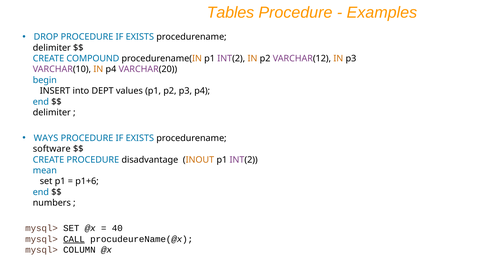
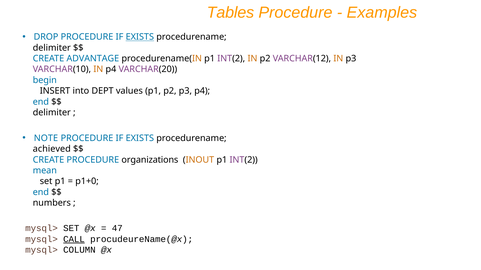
EXISTS underline: none -> present (140, 37)
COMPOUND: COMPOUND -> ADVANTAGE (93, 59)
WAYS: WAYS -> NOTE (46, 138)
software: software -> achieved (52, 149)
disadvantage: disadvantage -> organizations (150, 160)
p1+6: p1+6 -> p1+0 (87, 182)
40: 40 -> 47 (117, 229)
